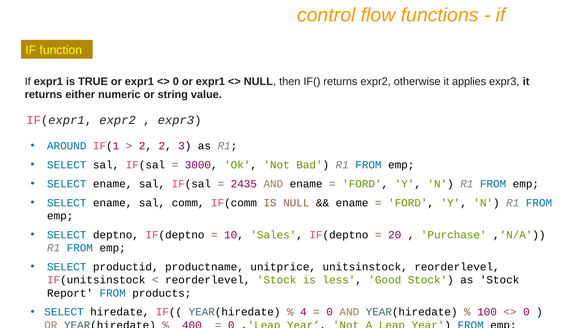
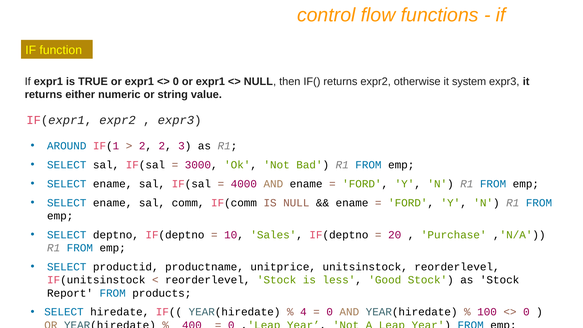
applies: applies -> system (469, 81)
2435: 2435 -> 4000 (244, 184)
